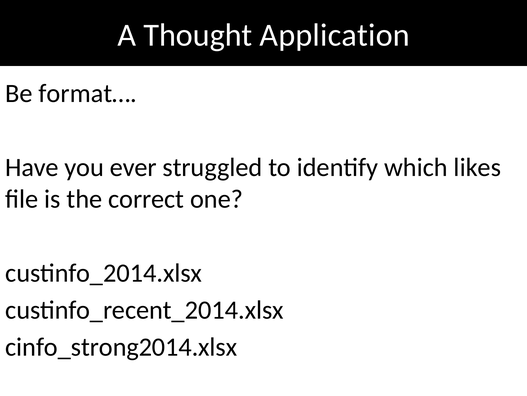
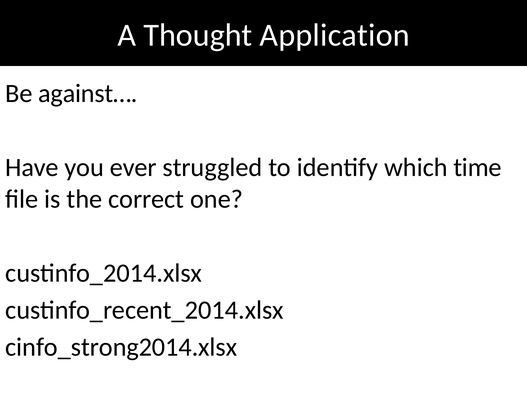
format…: format… -> against… (88, 93)
likes: likes -> time (477, 167)
